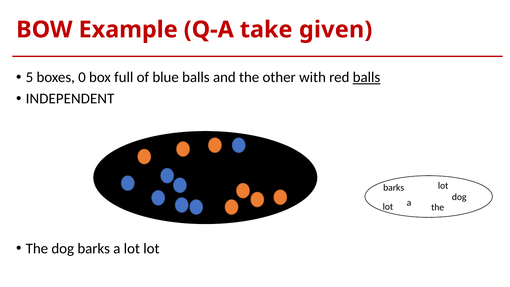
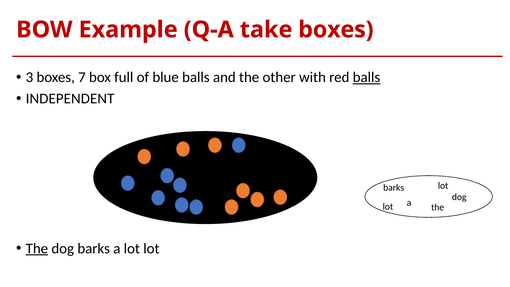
take given: given -> boxes (336, 30)
5: 5 -> 3 (29, 77)
0: 0 -> 7 (82, 77)
The underline: none -> present (37, 248)
